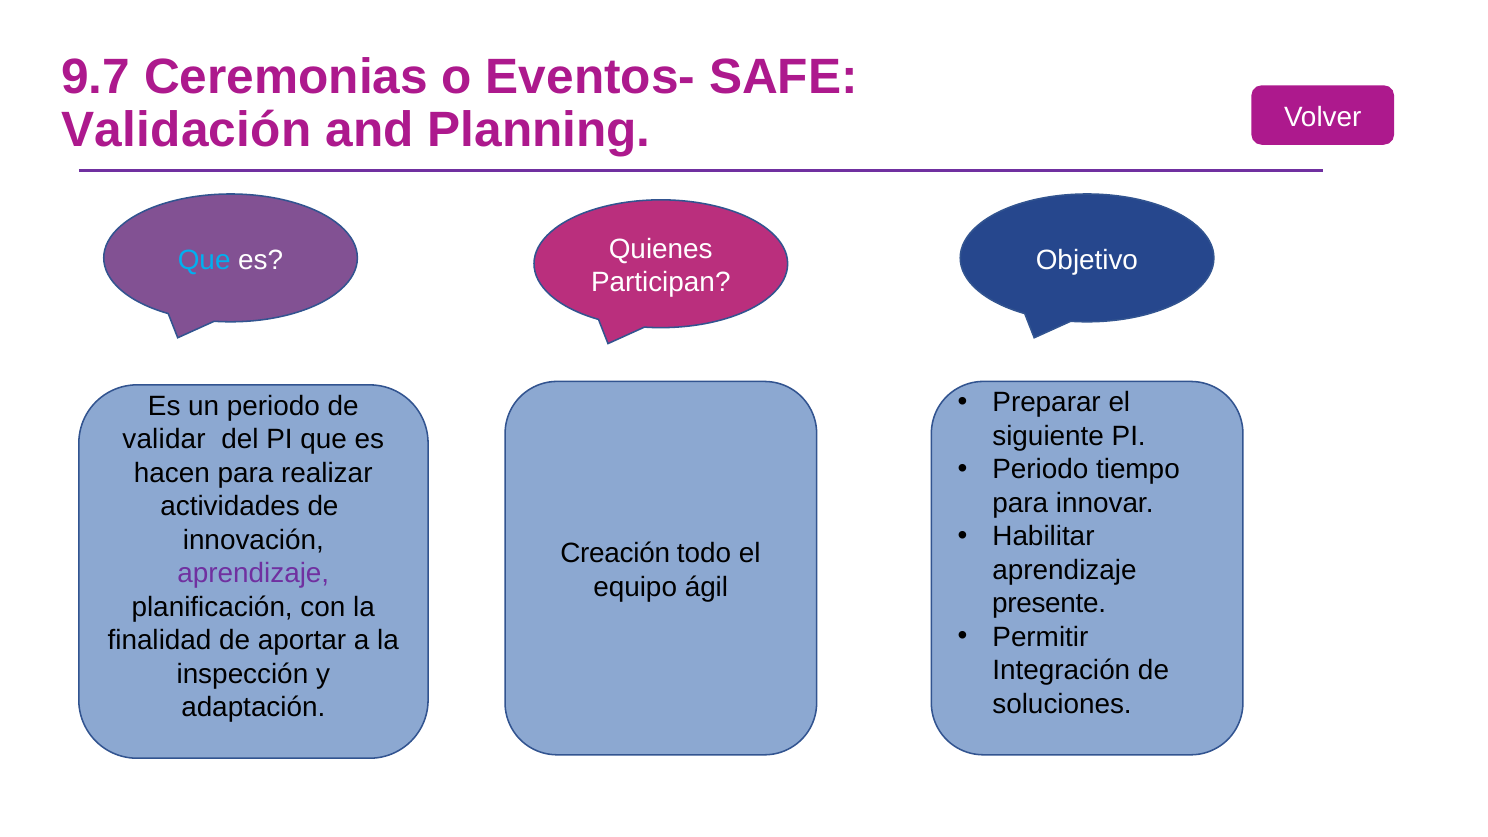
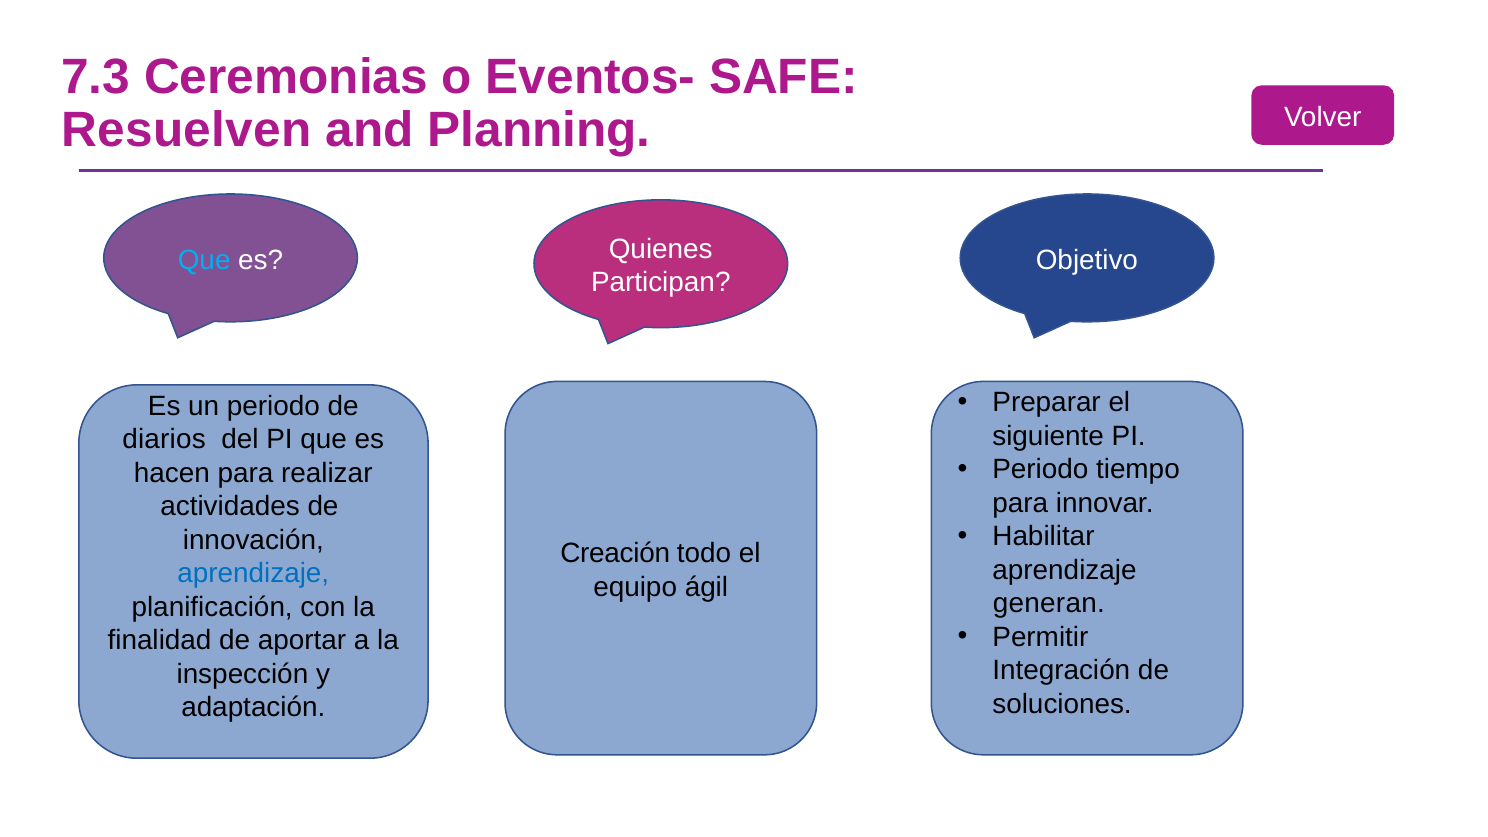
9.7: 9.7 -> 7.3 (96, 77)
Validación: Validación -> Resuelven (186, 130)
validar: validar -> diarios (164, 440)
aprendizaje colour: purple -> blue (253, 573)
presente: presente -> generan (1049, 604)
